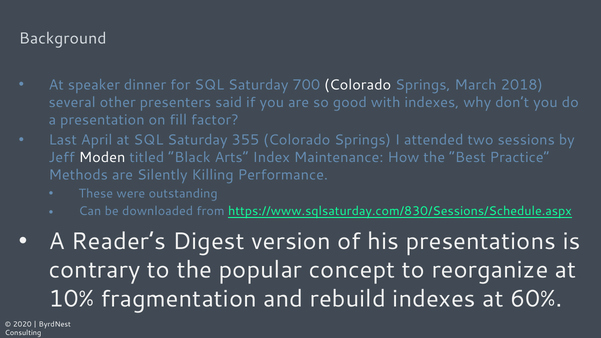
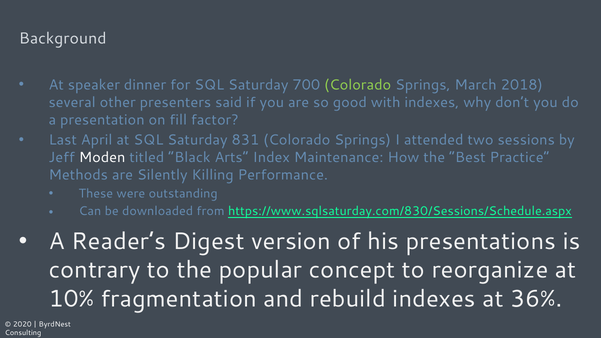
Colorado colour: white -> light green (358, 85)
355: 355 -> 831 (245, 140)
60%: 60% -> 36% (536, 299)
